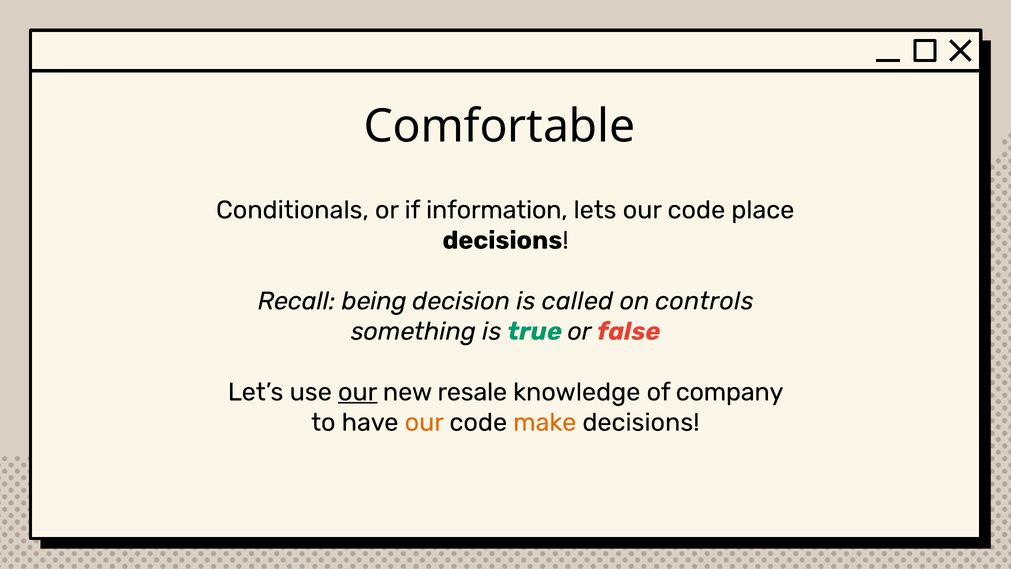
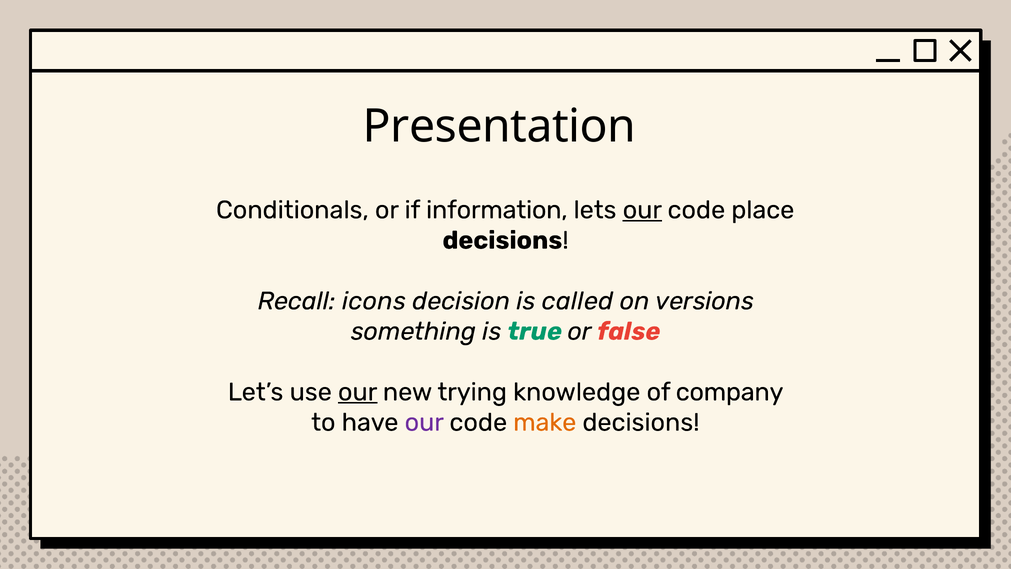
Comfortable: Comfortable -> Presentation (500, 126)
our underline: none -> present (642, 210)
being: being -> icons (374, 301)
controls: controls -> versions (704, 301)
resale: resale -> trying (472, 392)
our colour: orange -> purple (424, 422)
